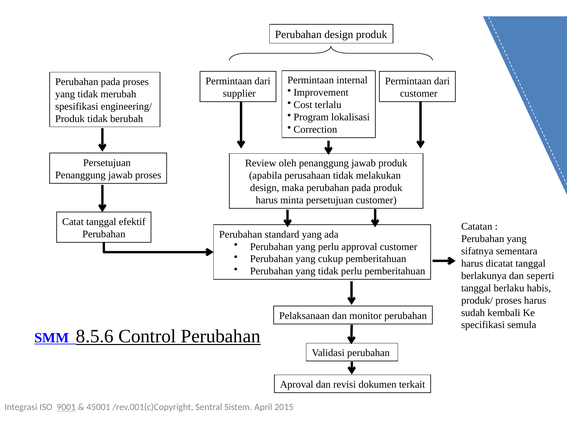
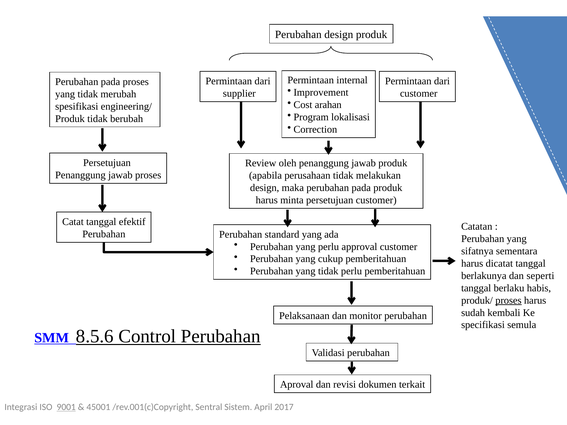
terlalu: terlalu -> arahan (328, 105)
proses underline: none -> present (508, 301)
2015: 2015 -> 2017 (284, 407)
